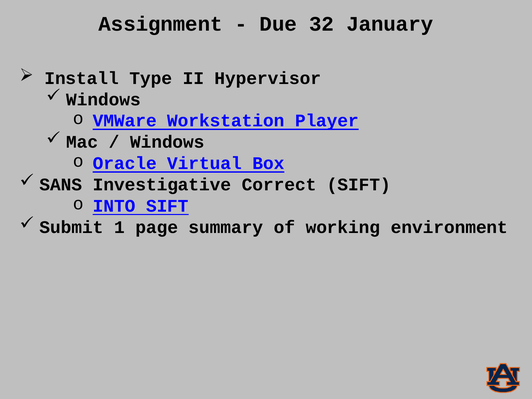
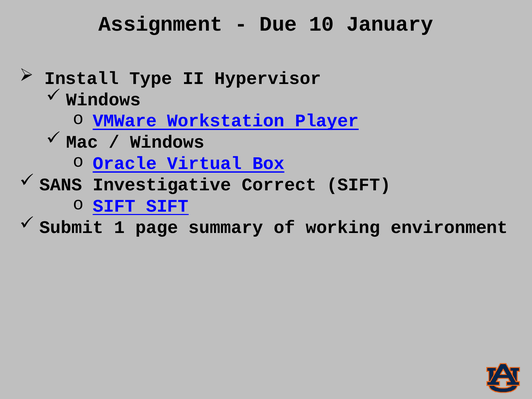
32: 32 -> 10 (322, 24)
INTO: INTO -> SIFT (114, 206)
